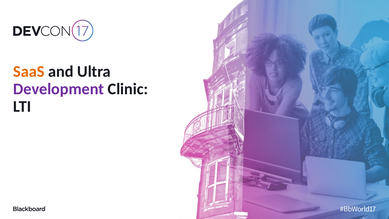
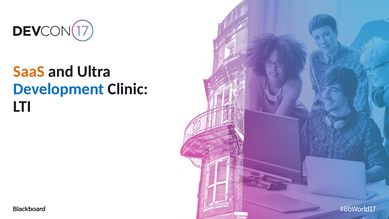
Development colour: purple -> blue (59, 89)
